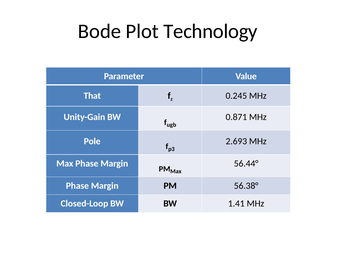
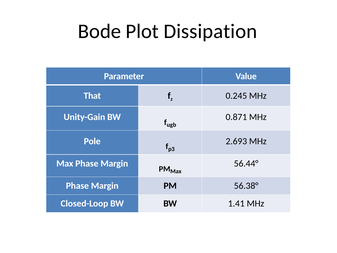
Technology: Technology -> Dissipation (210, 31)
